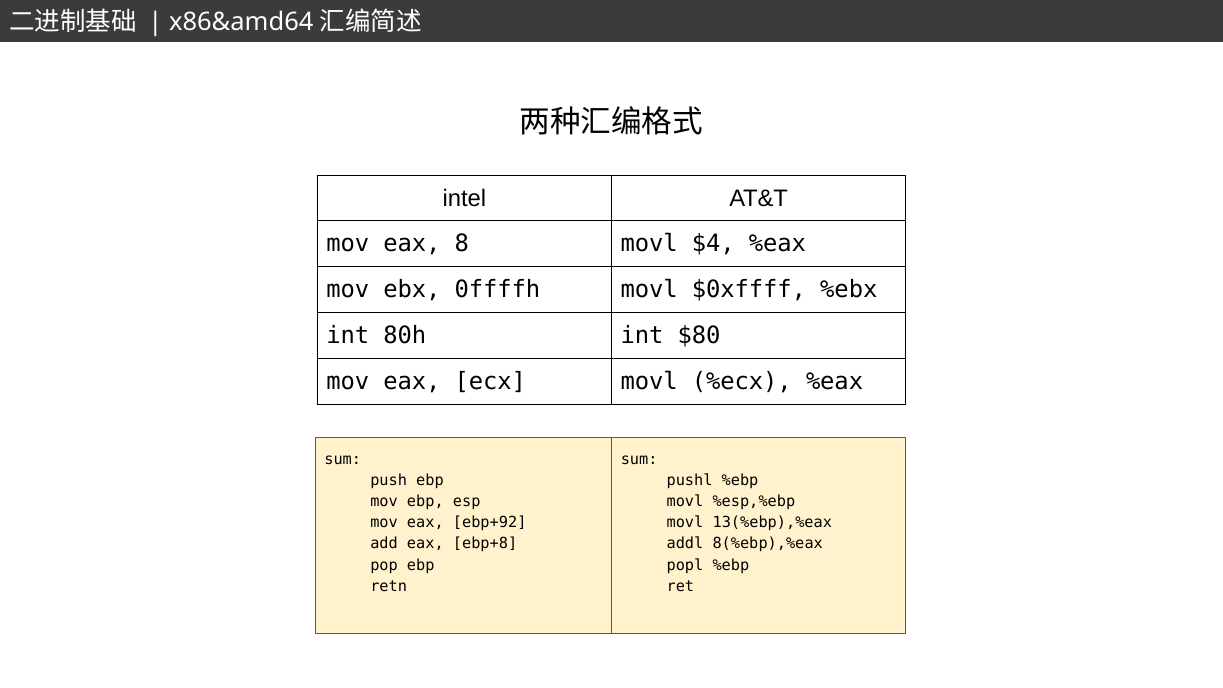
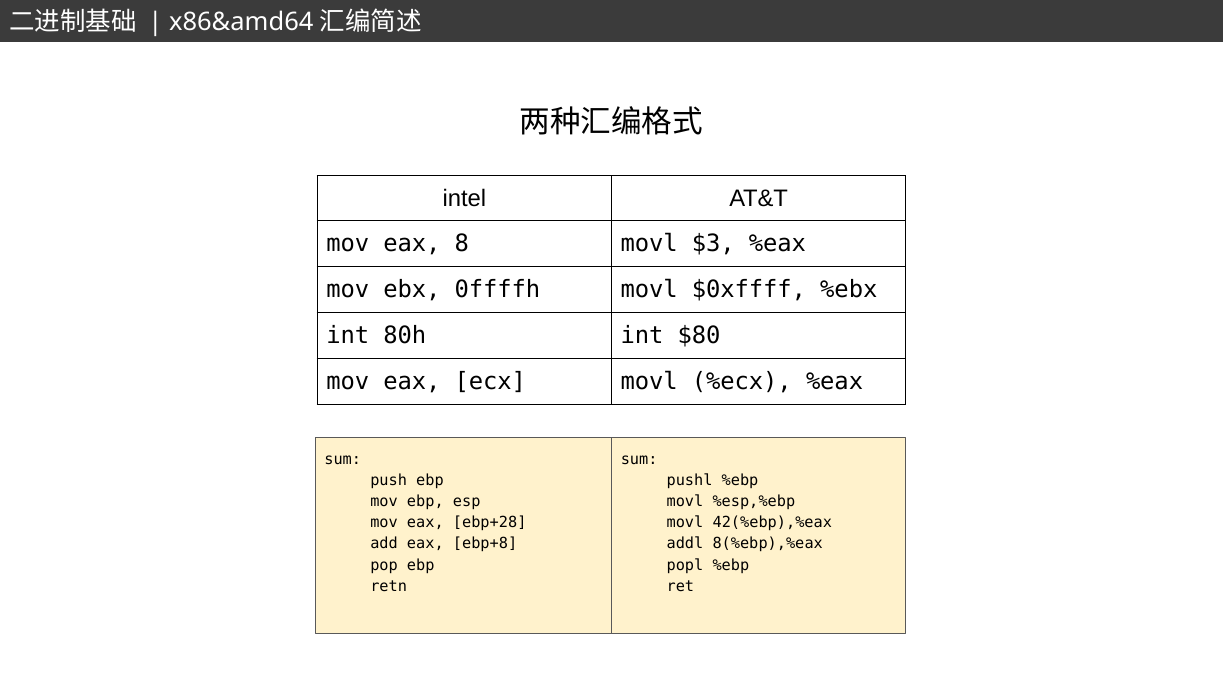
$4: $4 -> $3 (713, 244)
ebp+92: ebp+92 -> ebp+28 (490, 523)
13(%ebp),%eax: 13(%ebp),%eax -> 42(%ebp),%eax (772, 523)
